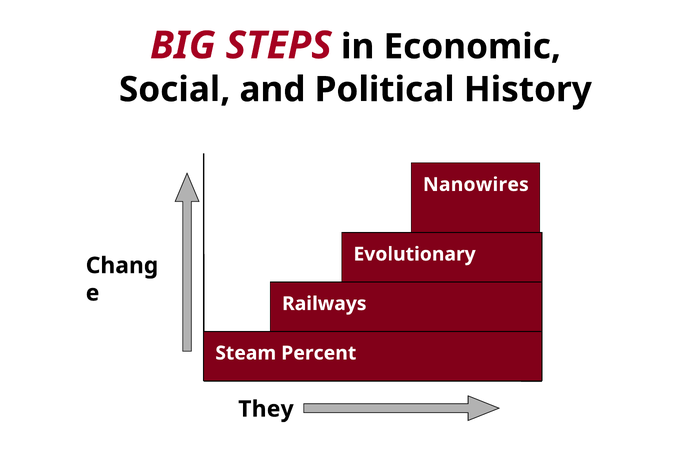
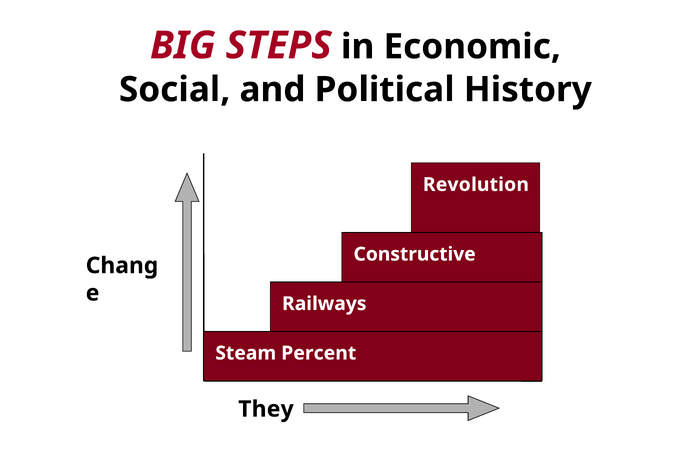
Nanowires: Nanowires -> Revolution (476, 185)
Evolutionary: Evolutionary -> Constructive (415, 254)
